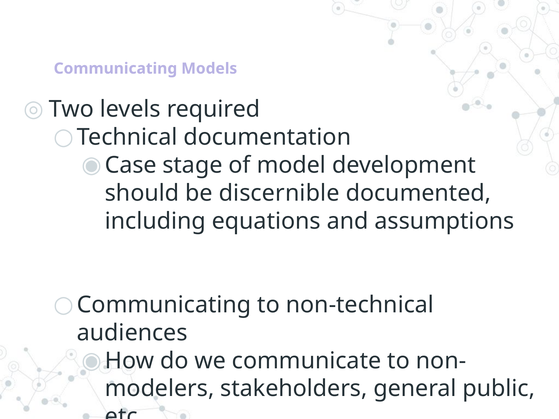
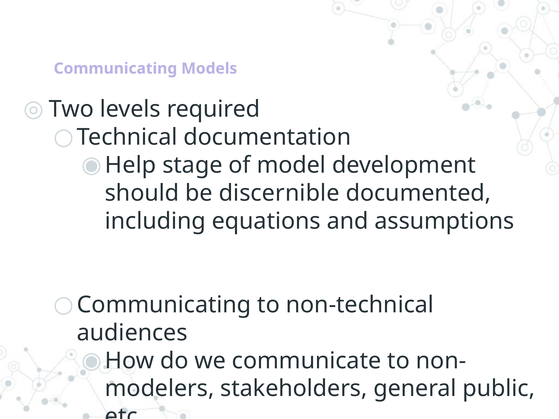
Case: Case -> Help (131, 165)
